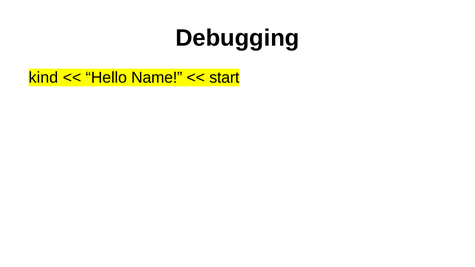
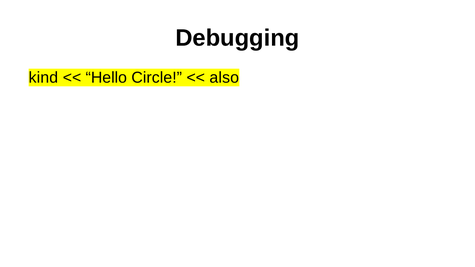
Name: Name -> Circle (157, 78)
start: start -> also (224, 78)
